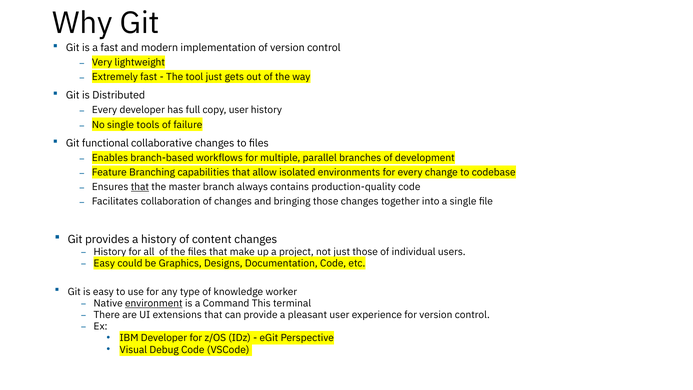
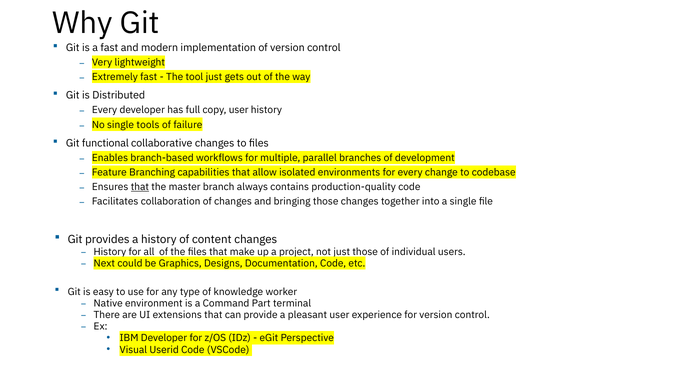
Easy: Easy -> Next (104, 263)
environment underline: present -> none (154, 303)
This: This -> Part (261, 303)
Debug: Debug -> Userid (164, 350)
